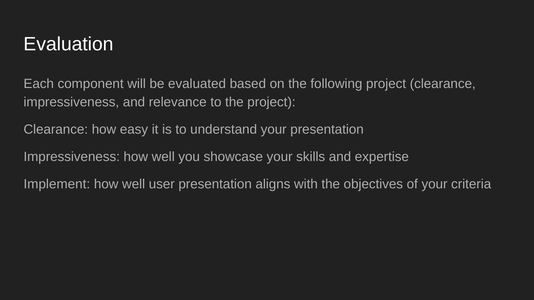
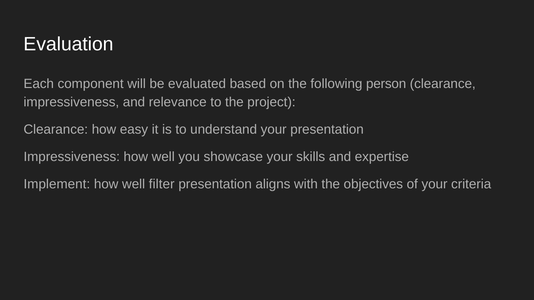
following project: project -> person (386, 84)
user: user -> filter (162, 184)
